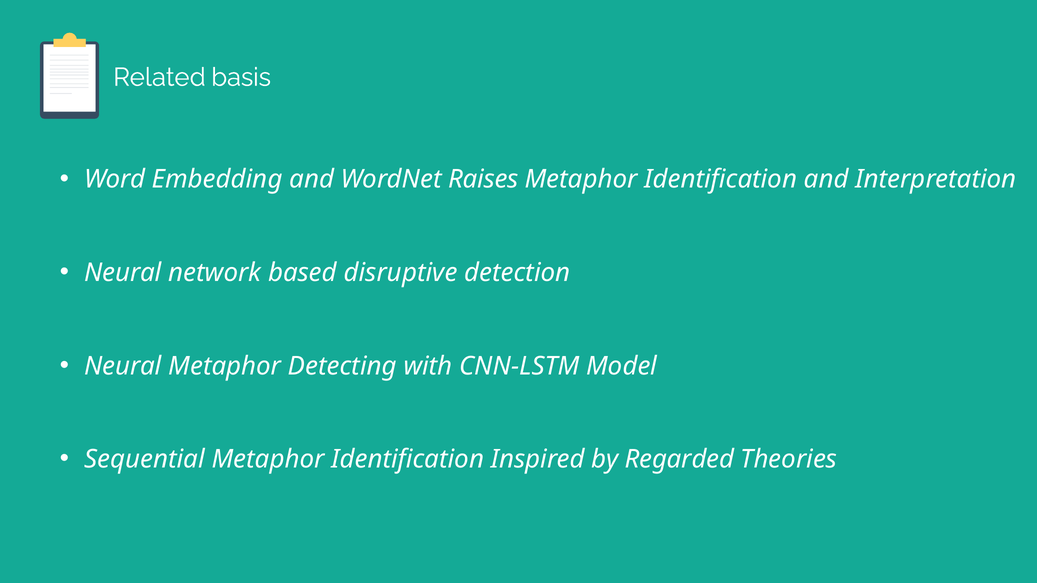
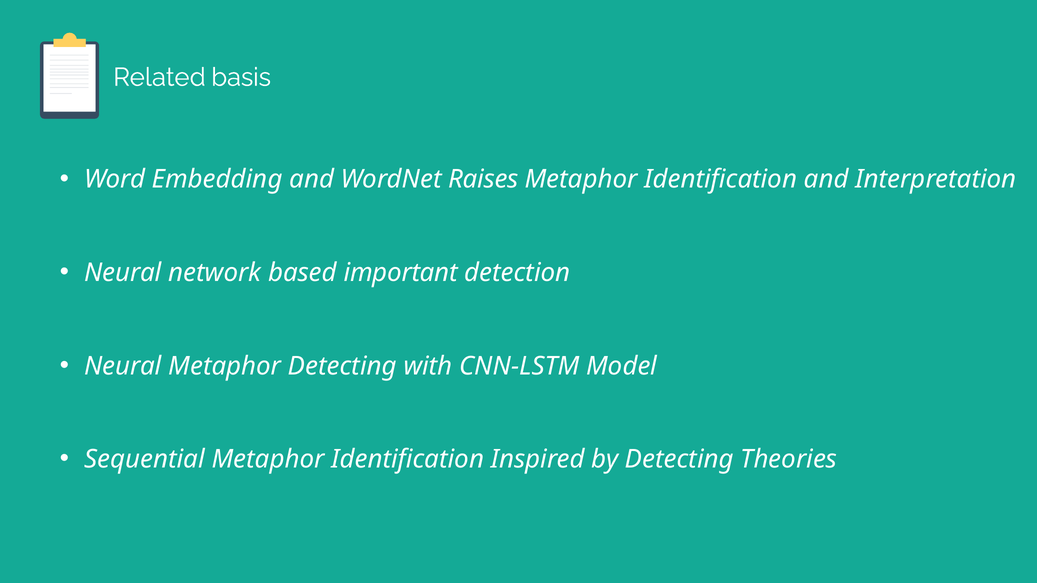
disruptive: disruptive -> important (401, 273)
by Regarded: Regarded -> Detecting (679, 459)
